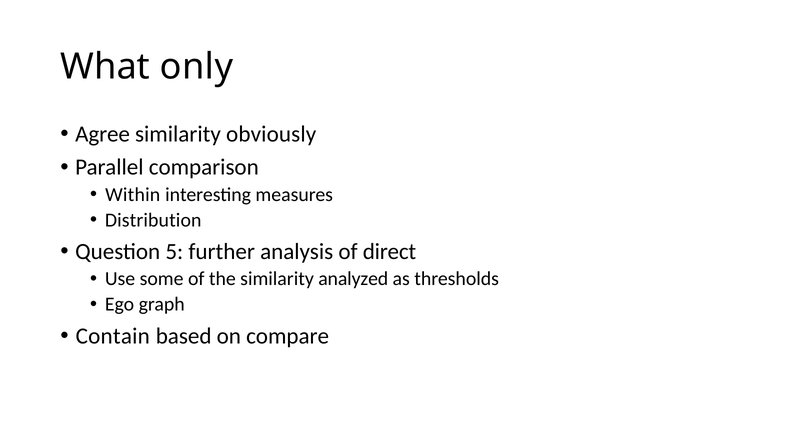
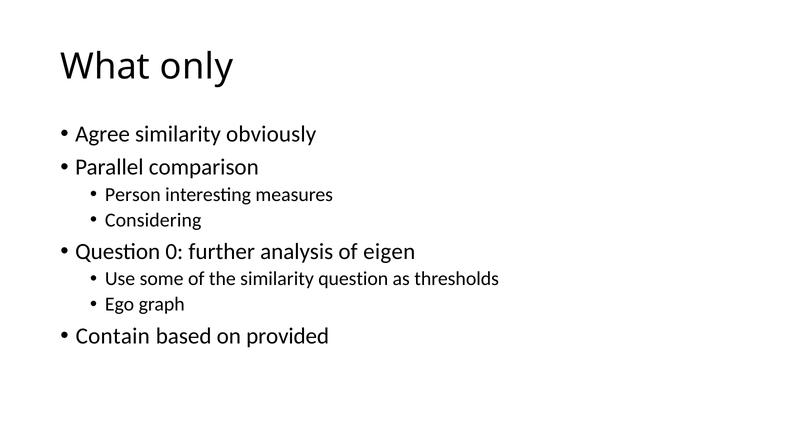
Within: Within -> Person (133, 194)
Distribution: Distribution -> Considering (153, 220)
5: 5 -> 0 (174, 251)
direct: direct -> eigen (389, 251)
similarity analyzed: analyzed -> question (353, 279)
compare: compare -> provided (288, 335)
